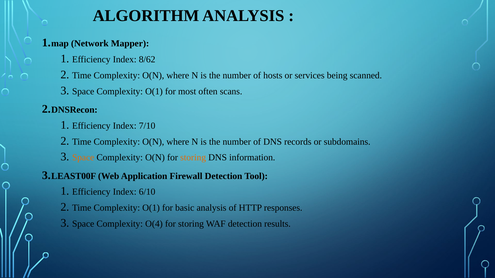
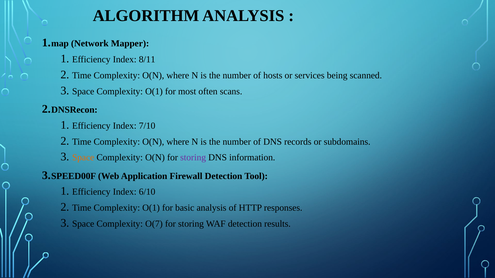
8/62: 8/62 -> 8/11 (147, 60)
storing colour: orange -> purple (193, 158)
LEAST00F: LEAST00F -> SPEED00F (74, 176)
O(4: O(4 -> O(7 (154, 224)
